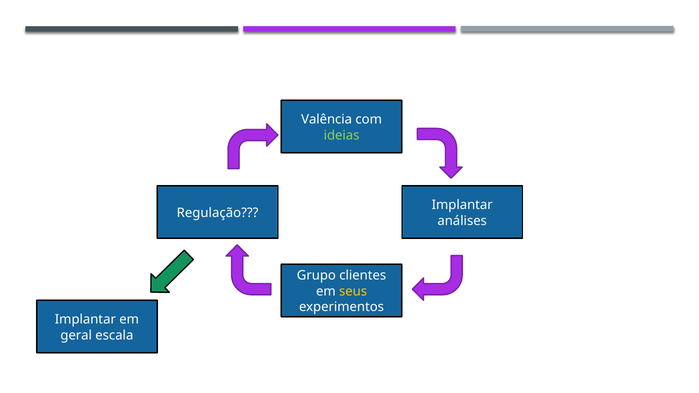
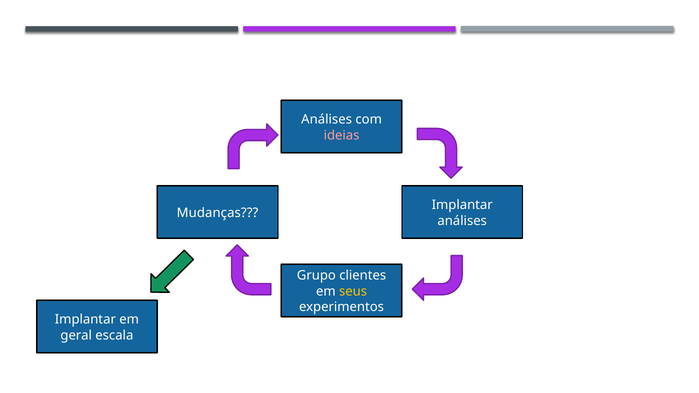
Valência: Valência -> Análises (327, 120)
ideias colour: light green -> pink (342, 135)
Regulação: Regulação -> Mudanças (217, 213)
